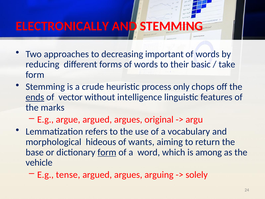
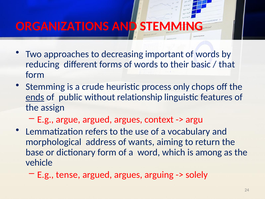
ELECTRONICALLY: ELECTRONICALLY -> ORGANIZATIONS (62, 26)
take: take -> that (227, 64)
vector: vector -> public (70, 97)
intelligence: intelligence -> relationship (140, 97)
marks: marks -> assign (53, 107)
original: original -> context (159, 119)
hideous: hideous -> address (101, 142)
form underline: present -> none (107, 152)
